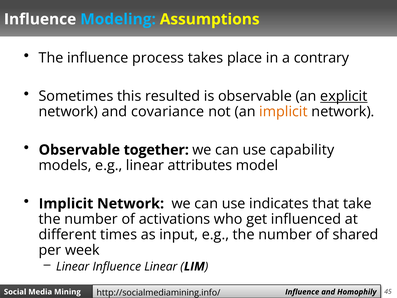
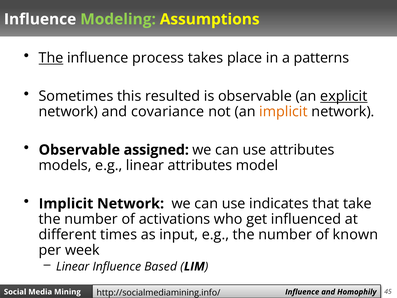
Modeling colour: light blue -> light green (118, 19)
The underline: none -> present (51, 58)
contrary: contrary -> patterns (321, 58)
together: together -> assigned (156, 150)
use capability: capability -> attributes (302, 150)
shared: shared -> known (355, 234)
Influence Linear: Linear -> Based (161, 266)
